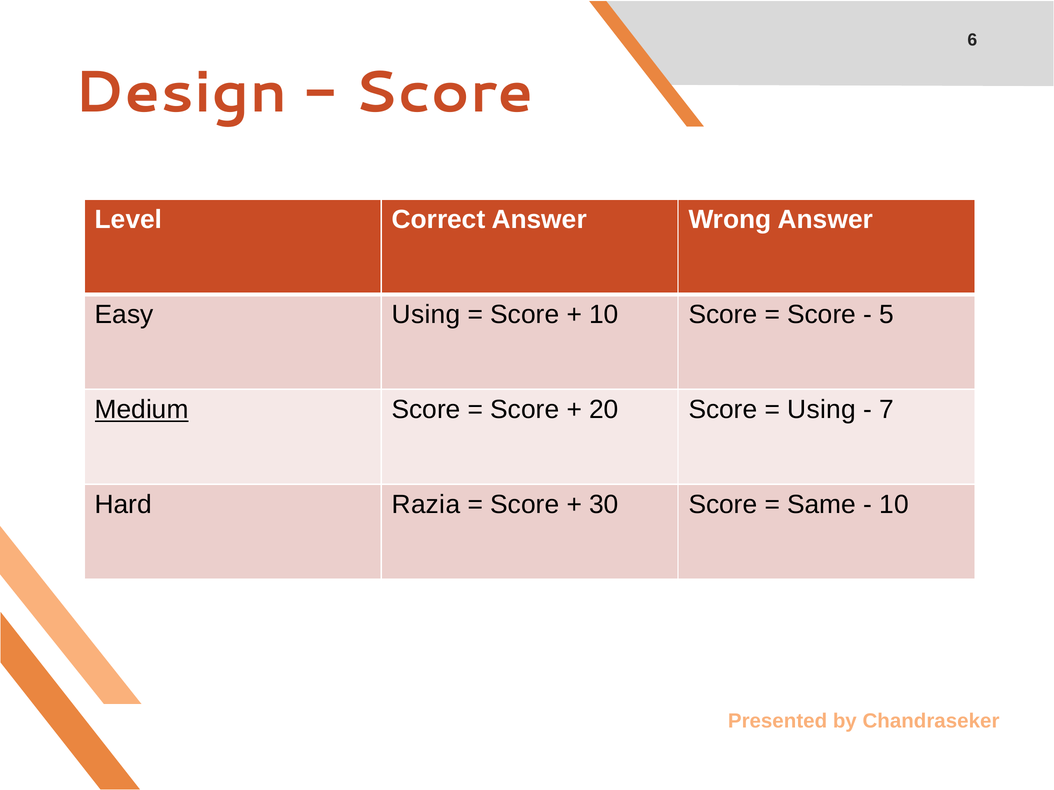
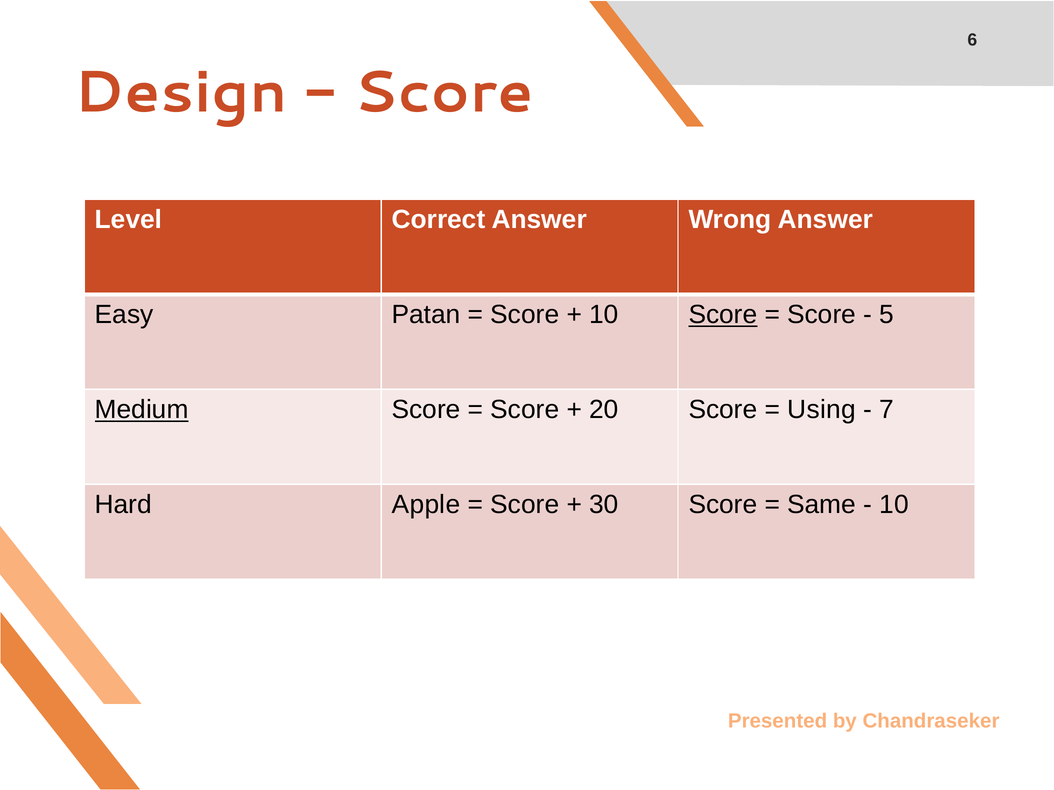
Easy Using: Using -> Patan (426, 315)
Score underline: none -> present (723, 315)
Razia: Razia -> Apple (426, 505)
